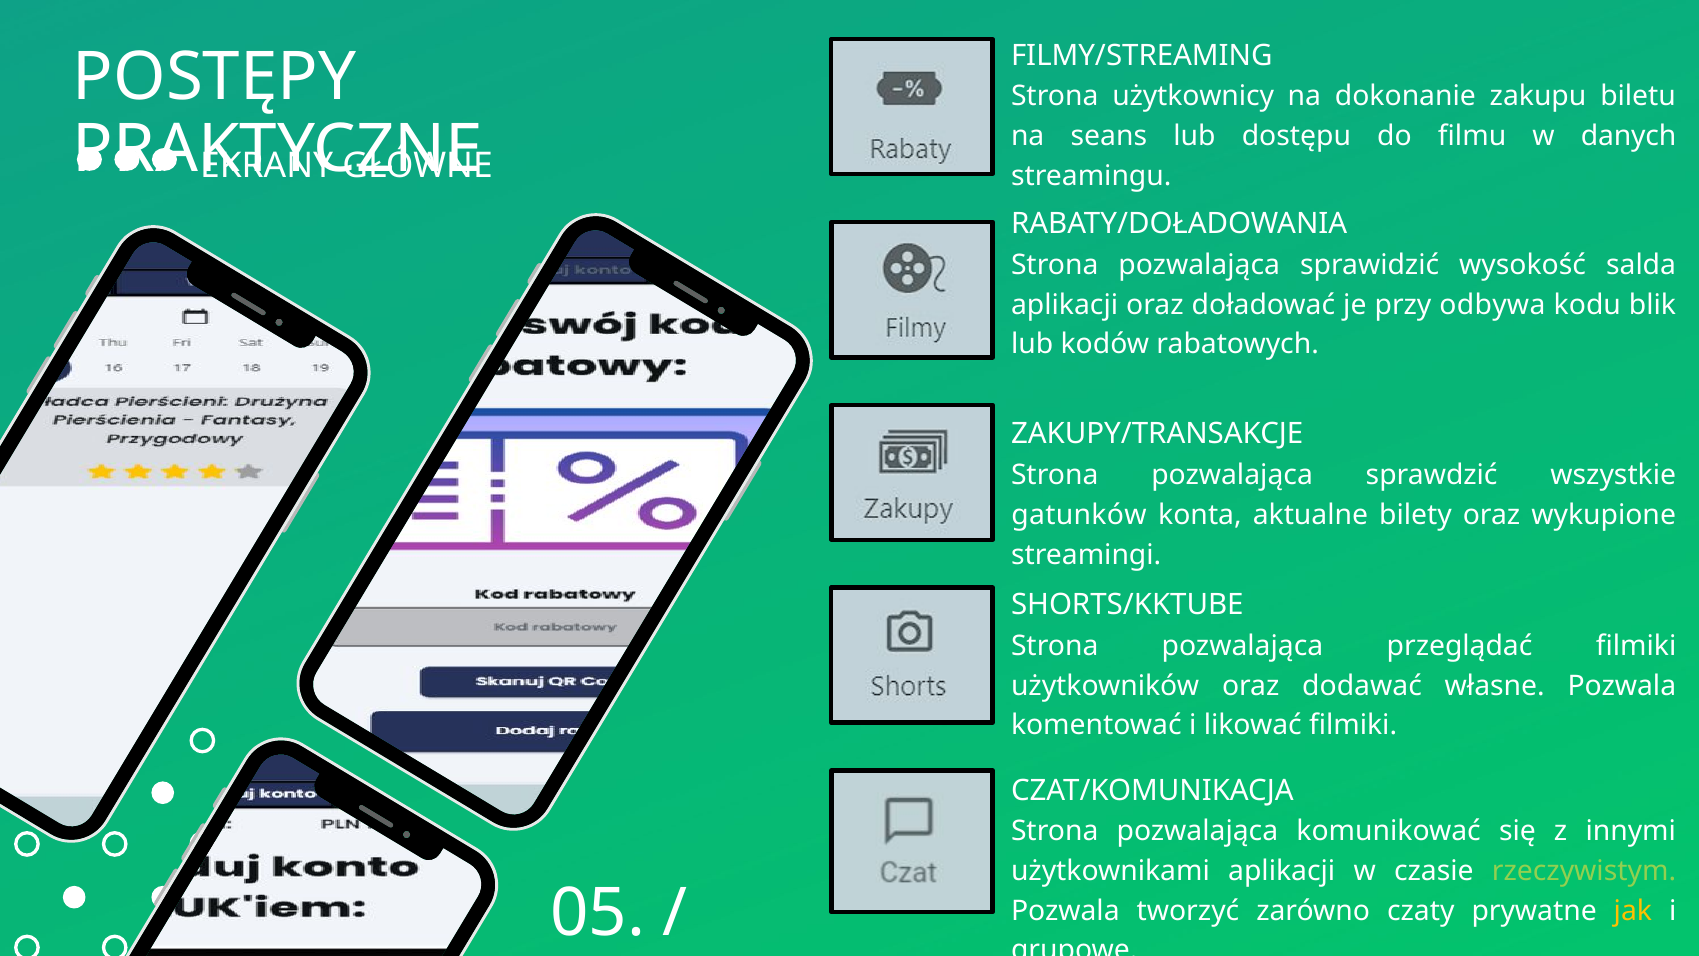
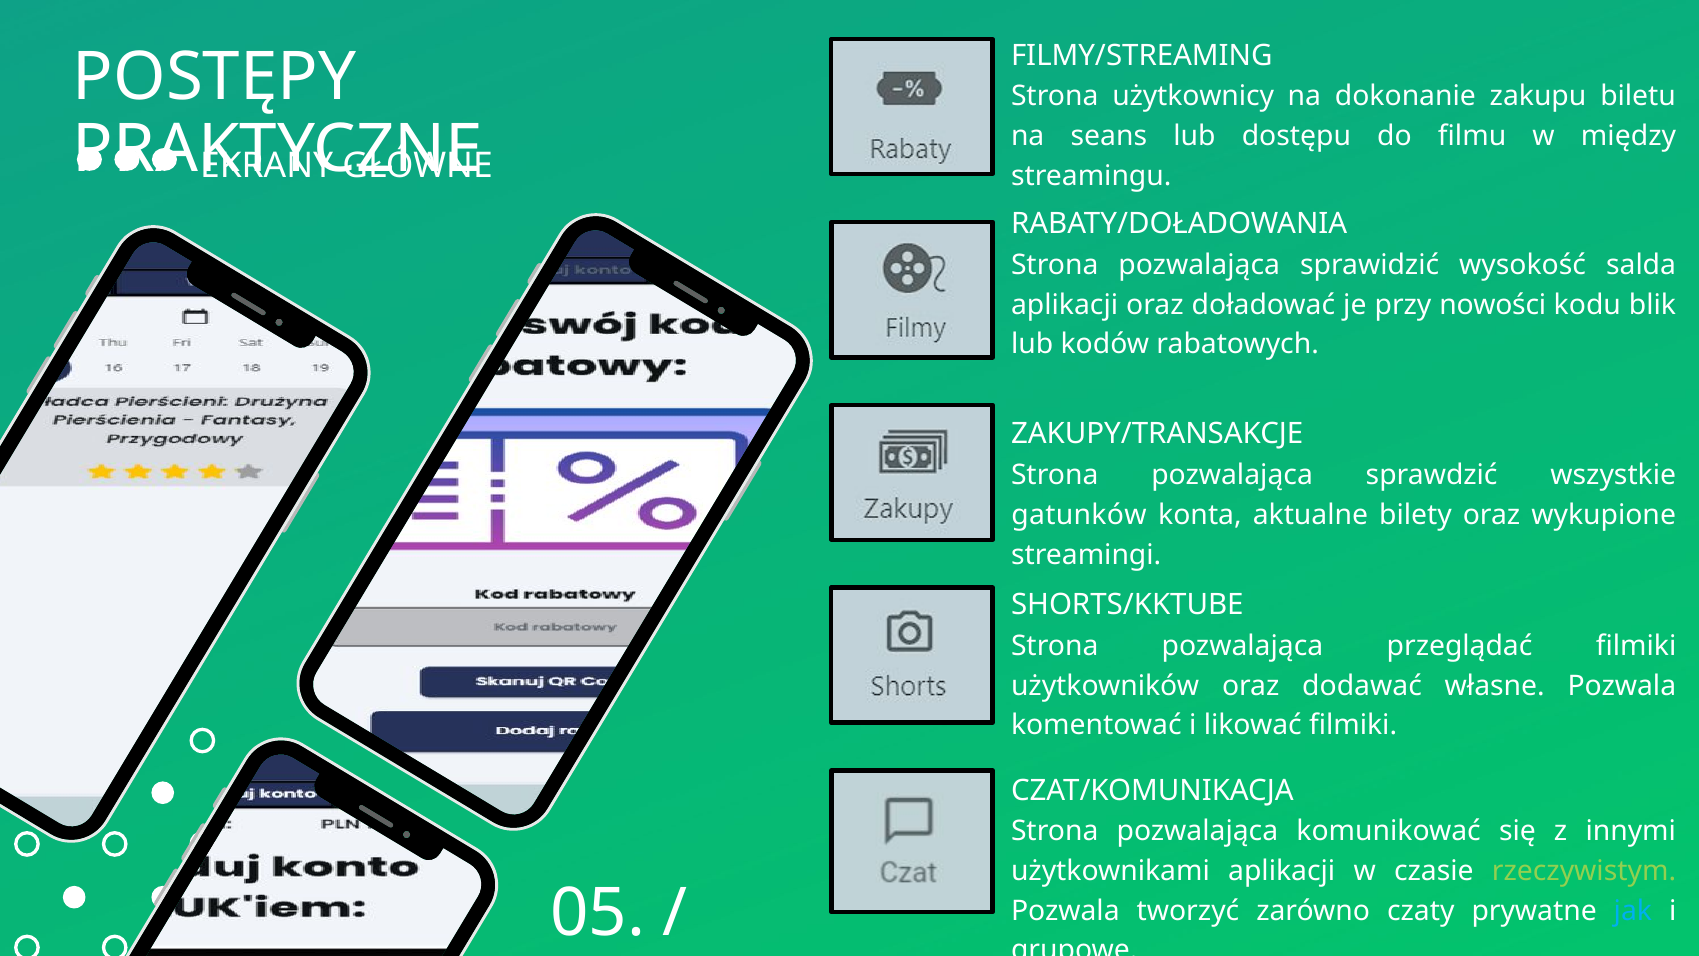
danych: danych -> między (1628, 136)
odbywa: odbywa -> nowości (1493, 305)
jak colour: yellow -> light blue (1633, 911)
